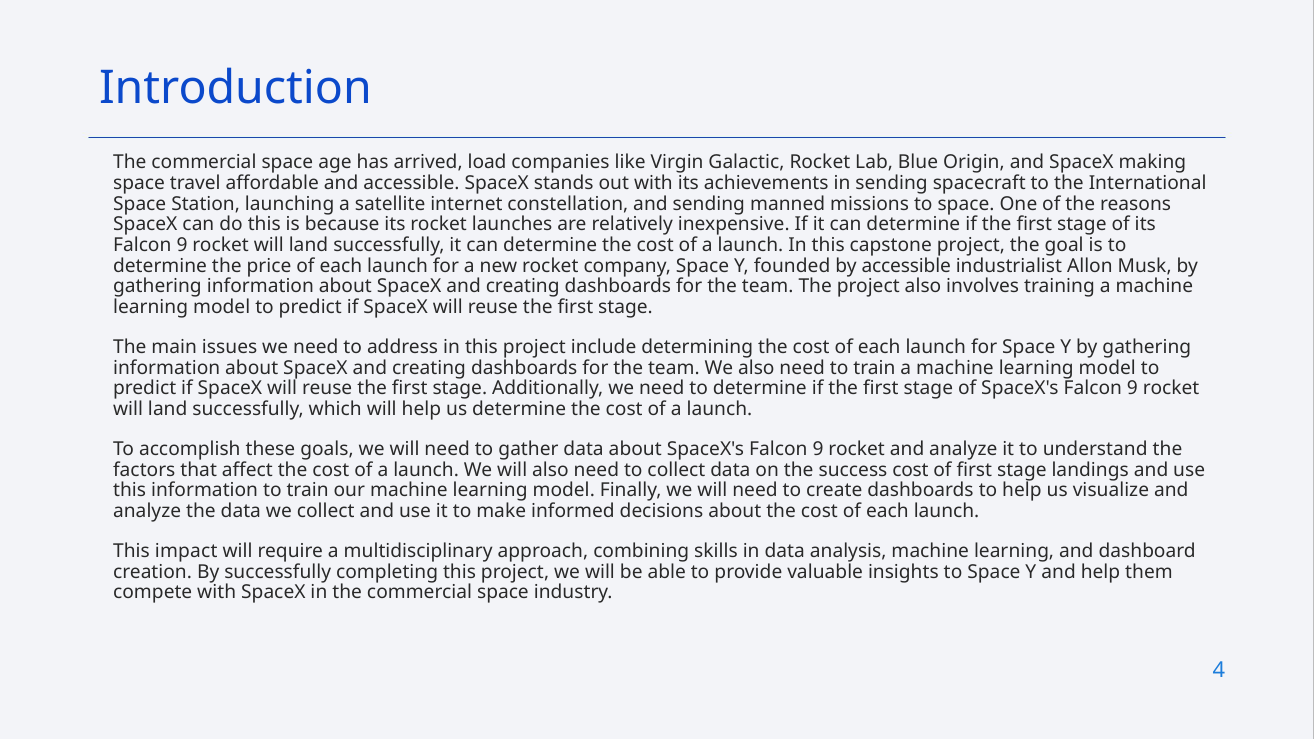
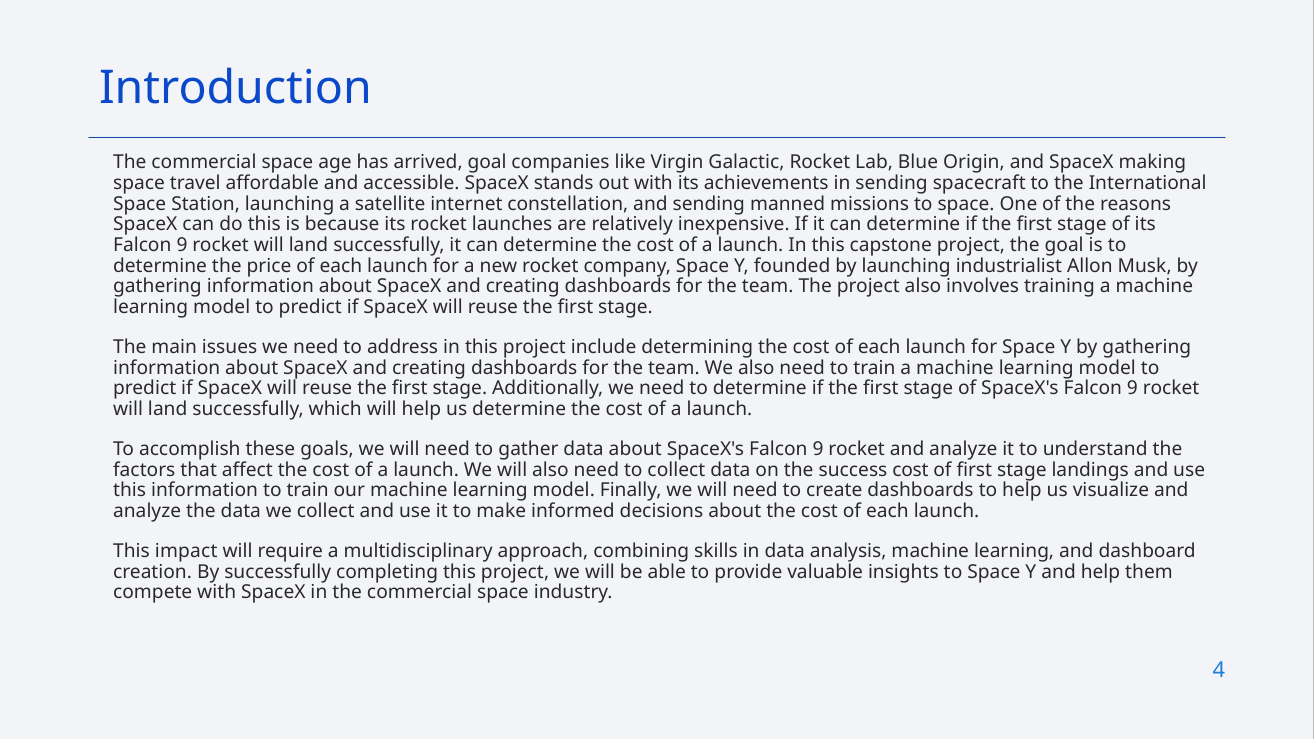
arrived load: load -> goal (487, 162)
by accessible: accessible -> launching (906, 266)
